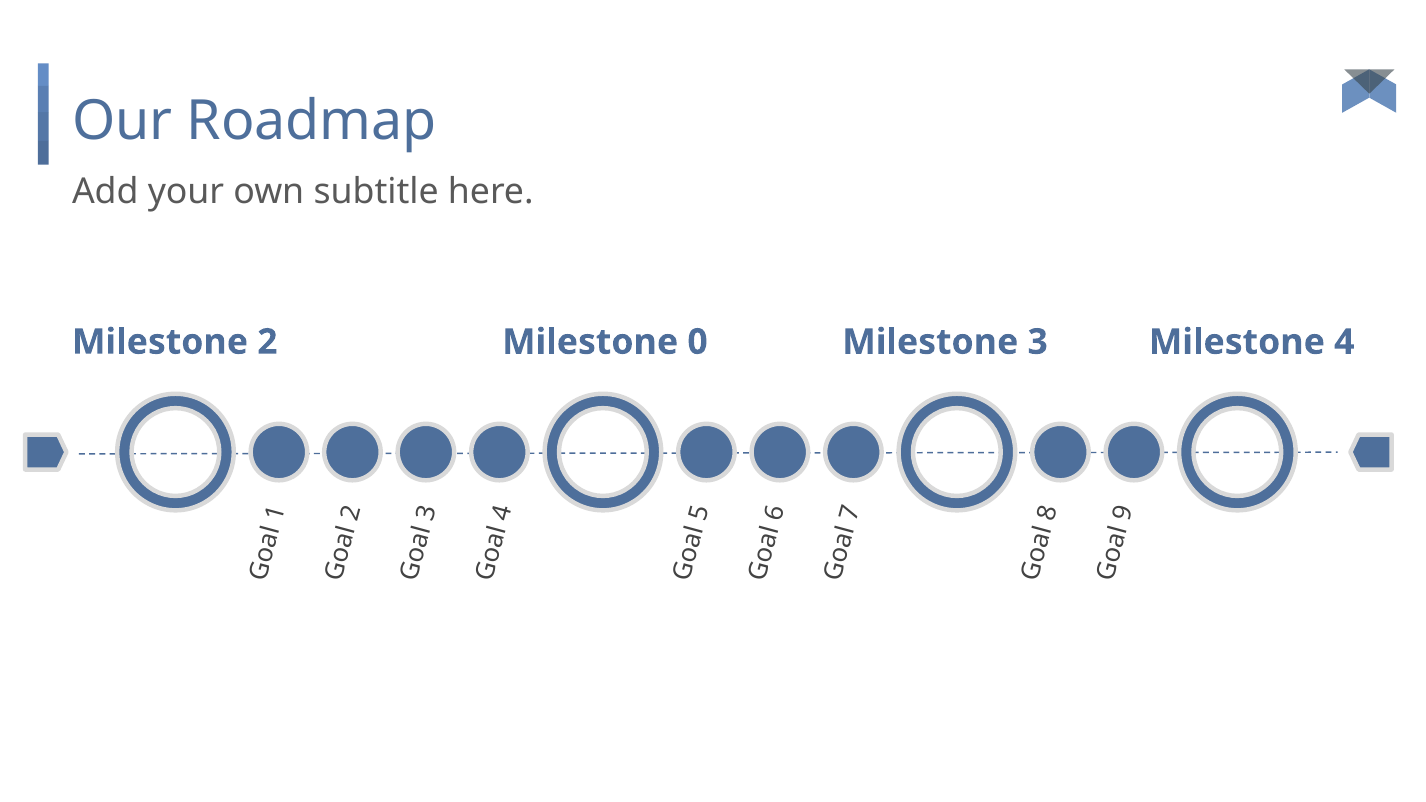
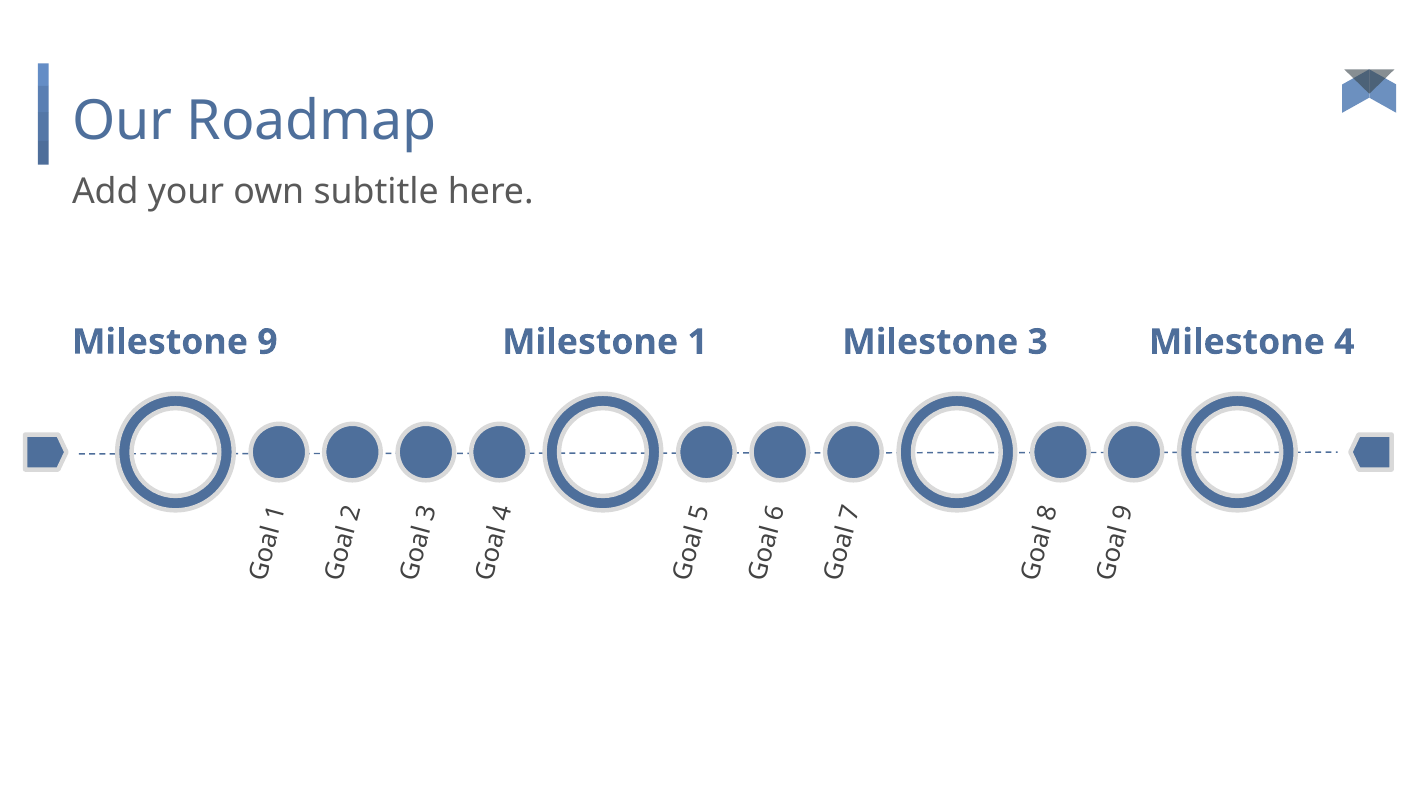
Milestone 2: 2 -> 9 (267, 342)
Milestone 0: 0 -> 1 (698, 342)
